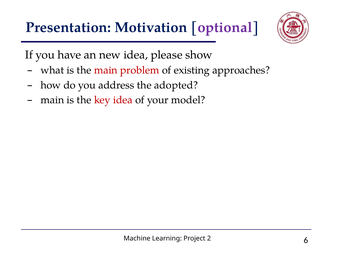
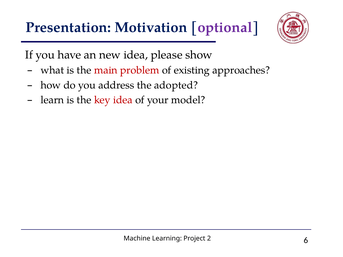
main: main -> learn (52, 100)
